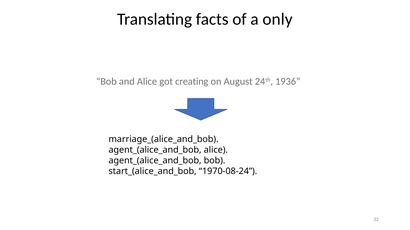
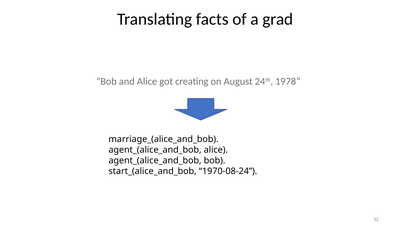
only: only -> grad (278, 19)
1936: 1936 -> 1978 (288, 82)
